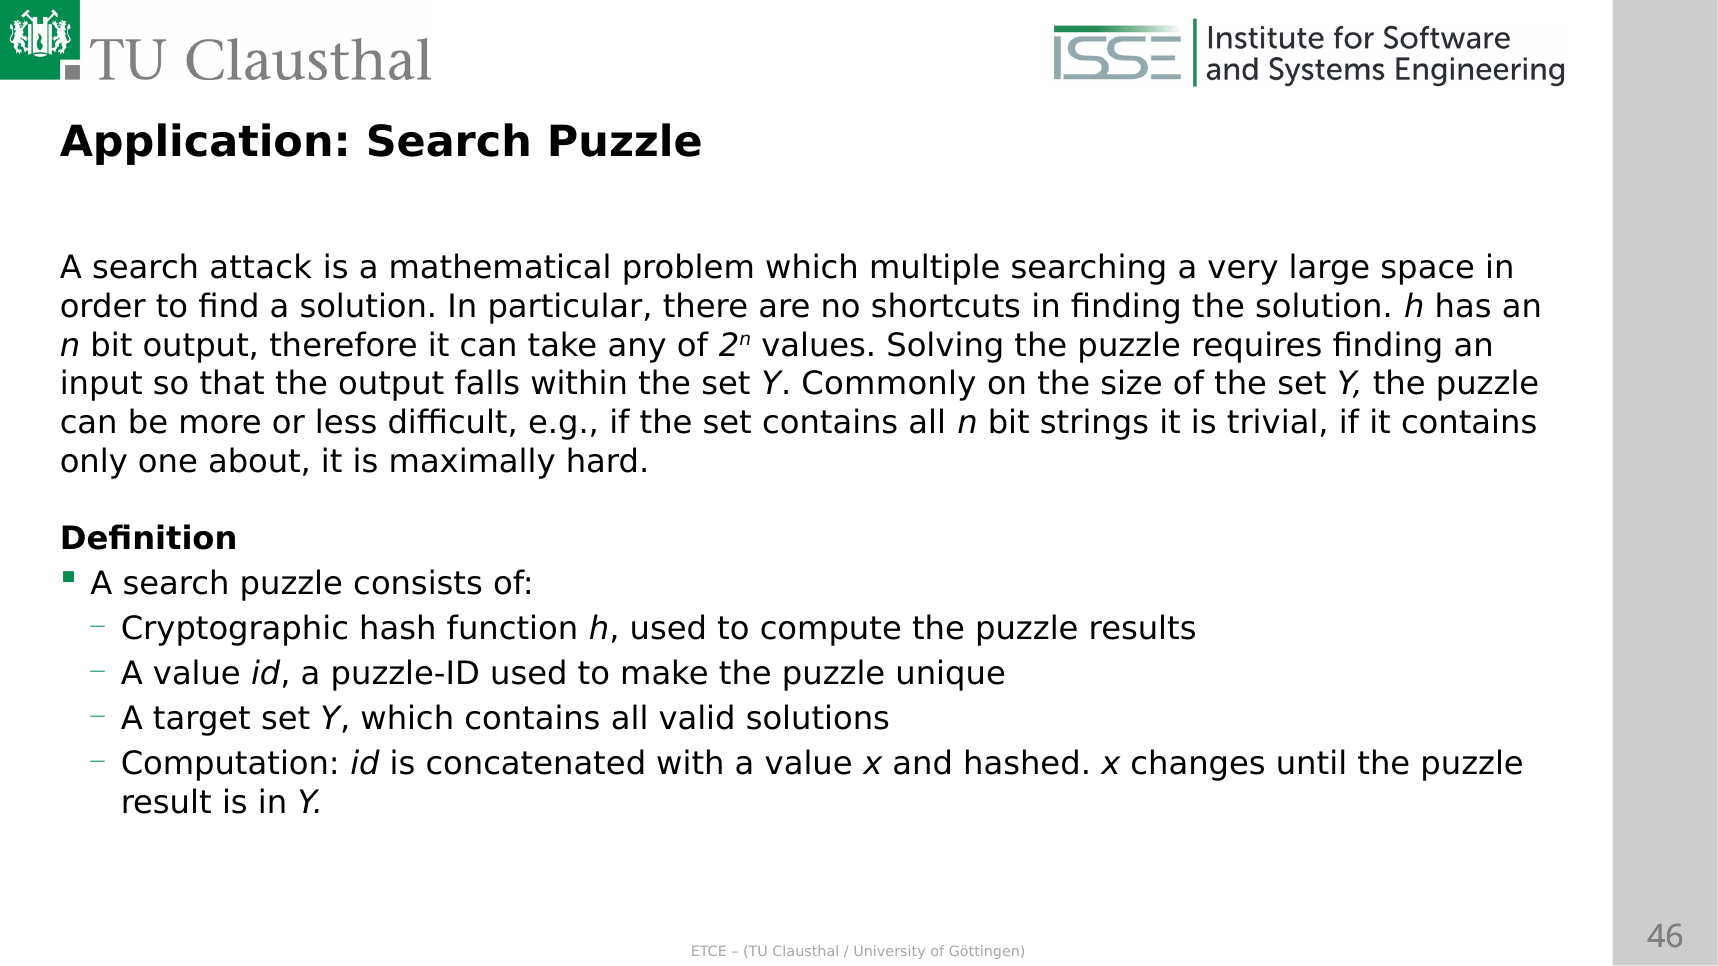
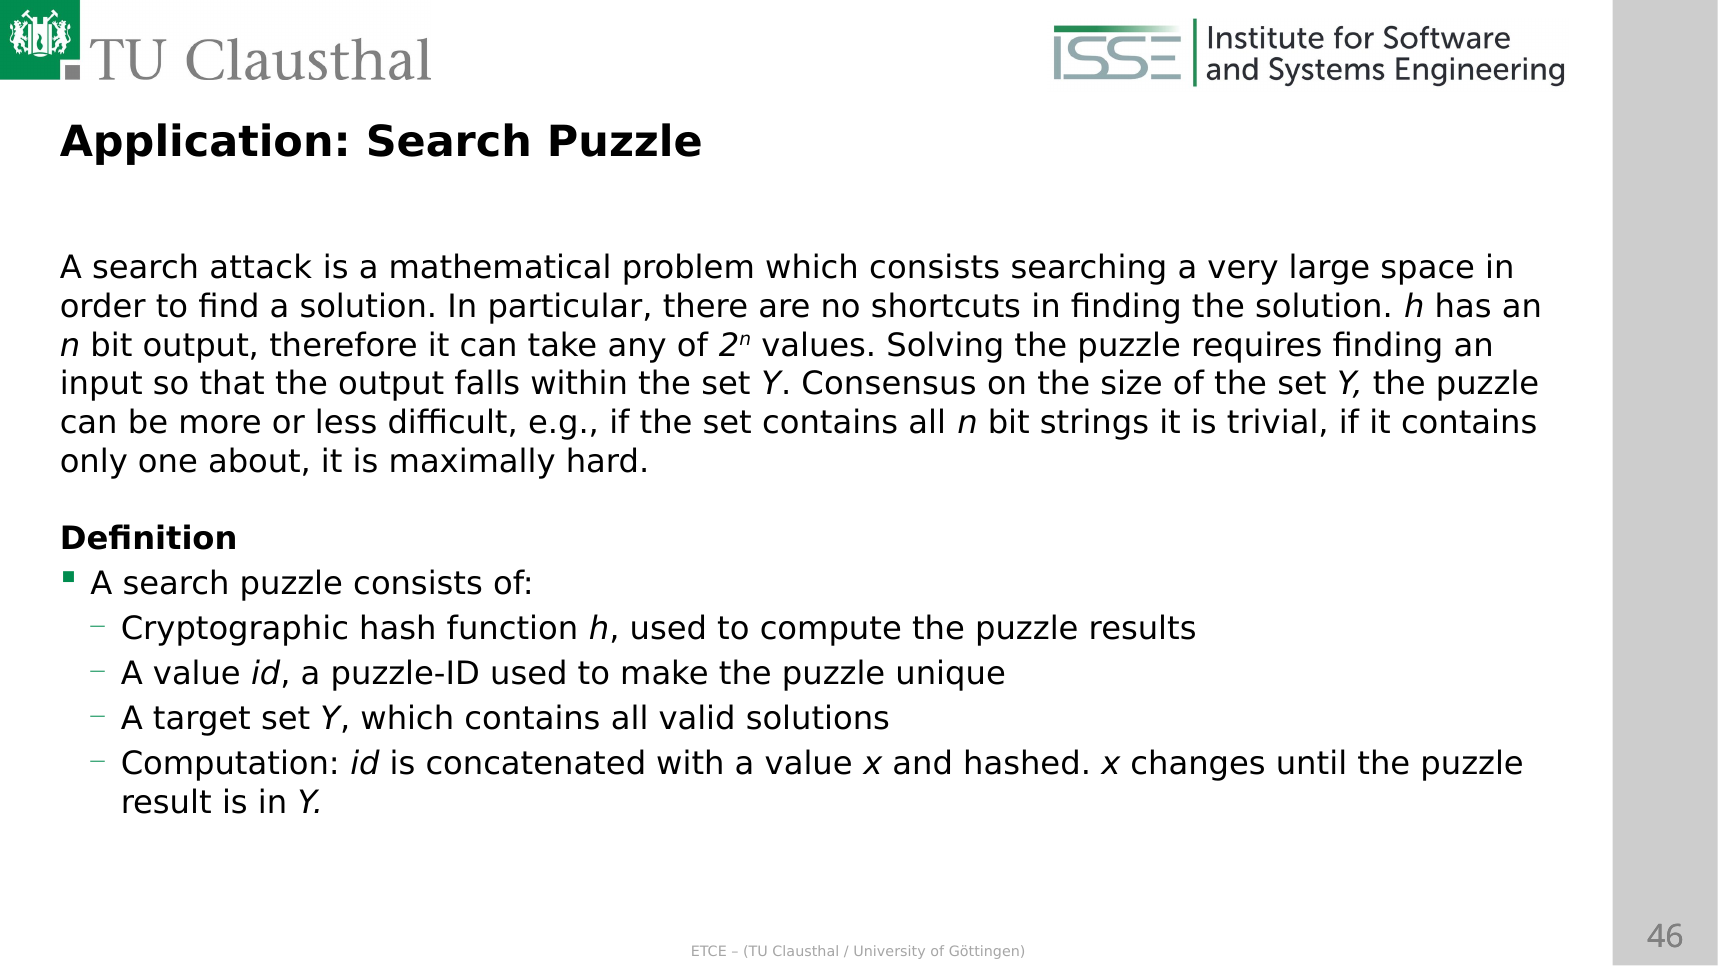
which multiple: multiple -> consists (935, 268)
Commonly: Commonly -> Consensus (889, 384)
